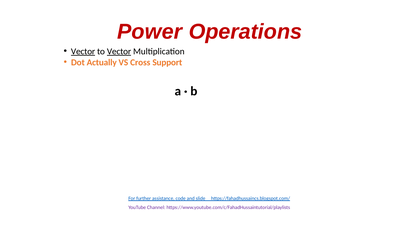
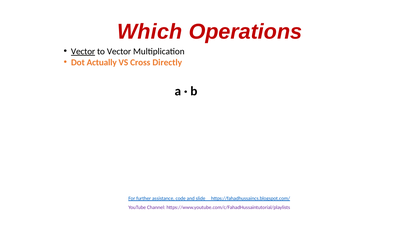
Power: Power -> Which (150, 32)
Vector underline: present -> none (119, 51)
Support: Support -> Directly (167, 62)
